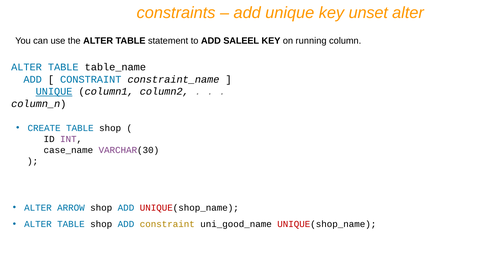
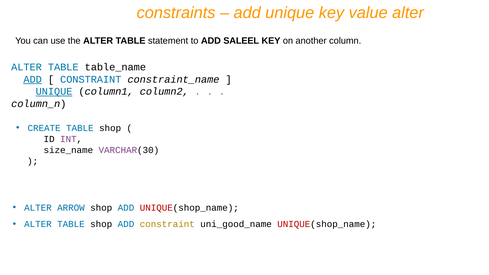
unset: unset -> value (368, 13)
running: running -> another (311, 41)
ADD underline: none -> present (33, 79)
case_name: case_name -> size_name (68, 150)
